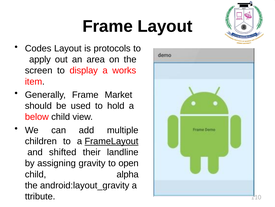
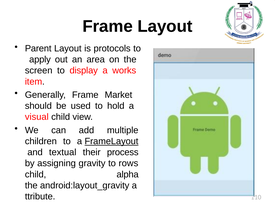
Codes: Codes -> Parent (38, 48)
below: below -> visual (37, 117)
shifted: shifted -> textual (63, 152)
landline: landline -> process (123, 152)
open: open -> rows (128, 163)
